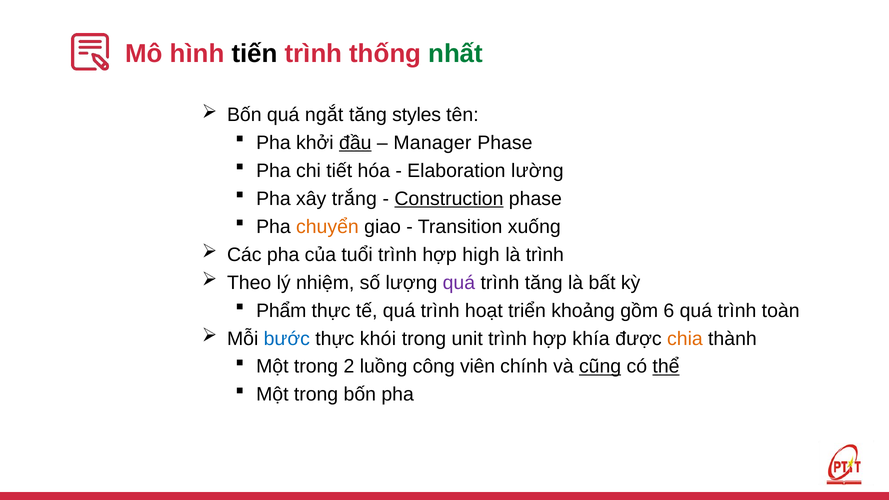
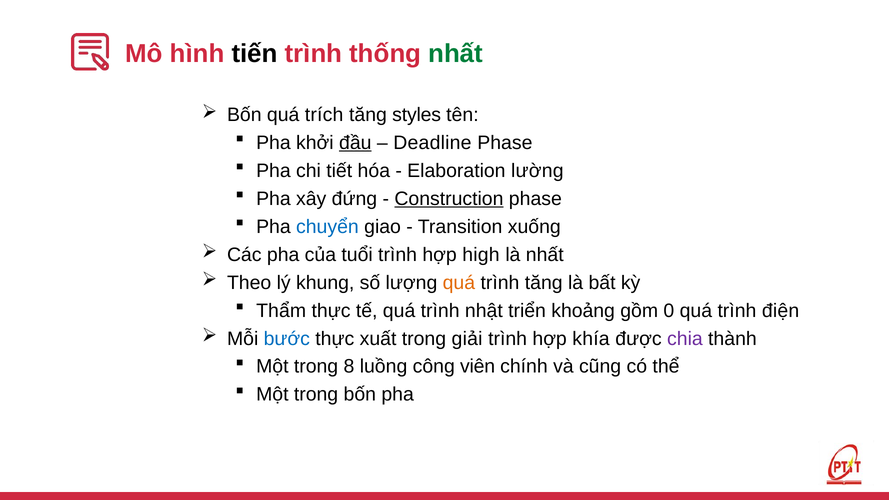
ngắt: ngắt -> trích (324, 115)
Manager: Manager -> Deadline (432, 143)
trắng: trắng -> đứng (354, 199)
chuyển colour: orange -> blue (327, 227)
là trình: trình -> nhất (545, 255)
nhiệm: nhiệm -> khung (325, 283)
quá colour: purple -> orange (459, 283)
Phẩm: Phẩm -> Thẩm (281, 311)
hoạt: hoạt -> nhật (484, 311)
6: 6 -> 0 (669, 311)
toàn: toàn -> điện (781, 311)
khói: khói -> xuất (378, 339)
unit: unit -> giải (467, 339)
chia colour: orange -> purple (685, 339)
2: 2 -> 8 (349, 367)
cũng underline: present -> none (600, 367)
thể underline: present -> none (666, 367)
